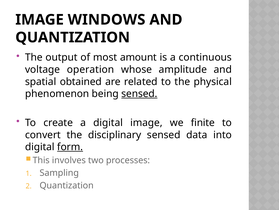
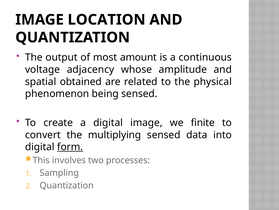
WINDOWS: WINDOWS -> LOCATION (107, 20)
operation: operation -> adjacency (91, 69)
sensed underline: present -> none (139, 93)
disciplinary: disciplinary -> multiplying (115, 134)
